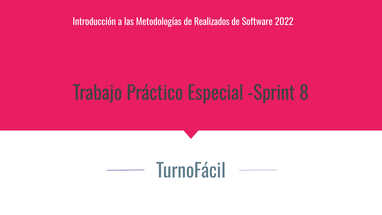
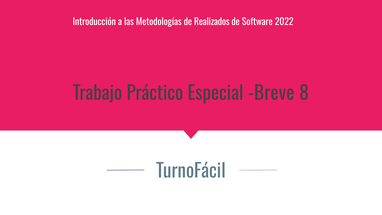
Sprint: Sprint -> Breve (271, 93)
